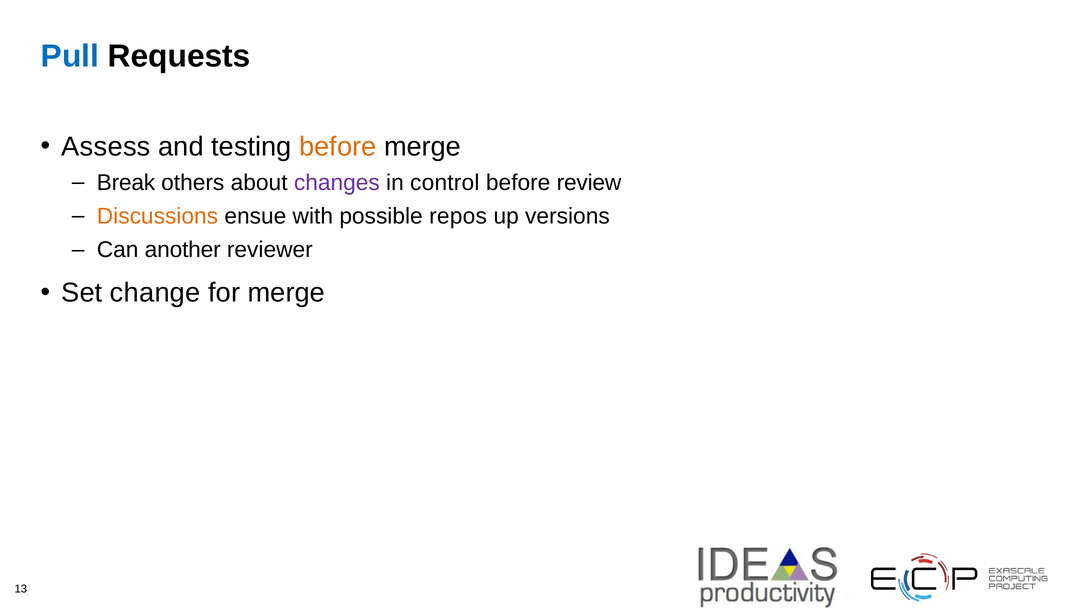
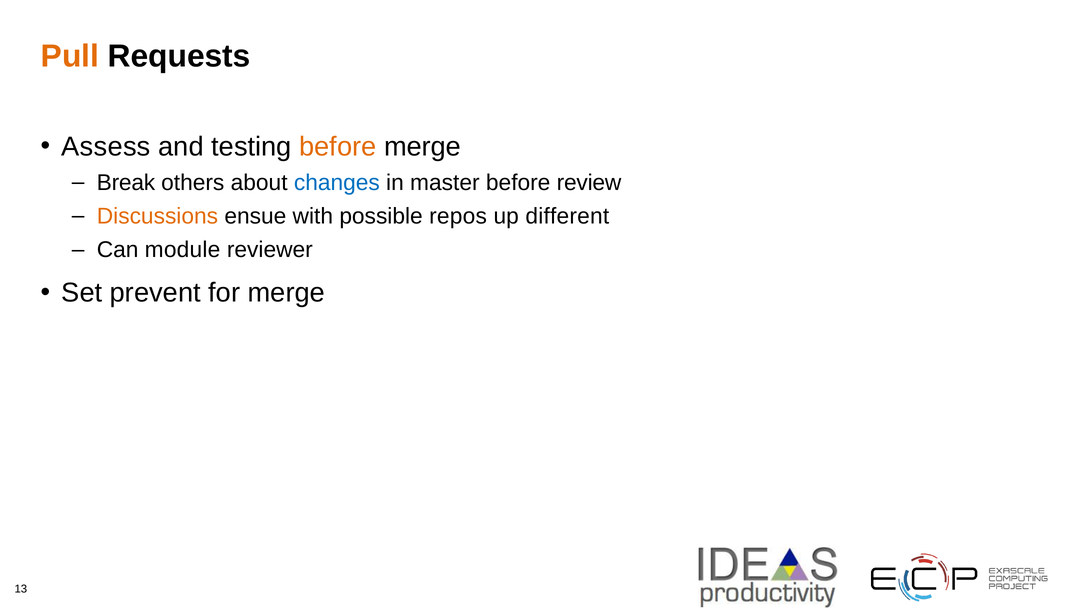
Pull colour: blue -> orange (70, 56)
changes colour: purple -> blue (337, 182)
control: control -> master (445, 182)
versions: versions -> different (567, 216)
another: another -> module (183, 250)
change: change -> prevent (155, 293)
